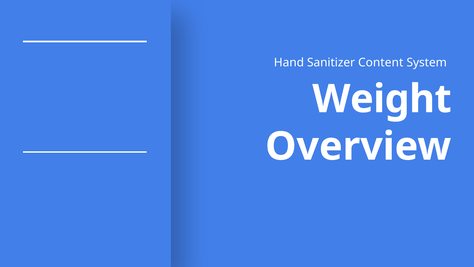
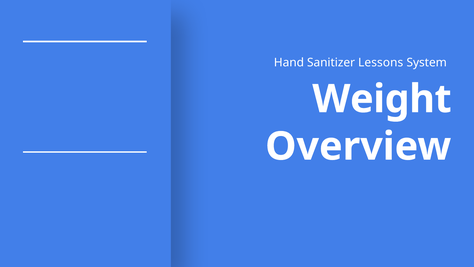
Content: Content -> Lessons (381, 63)
